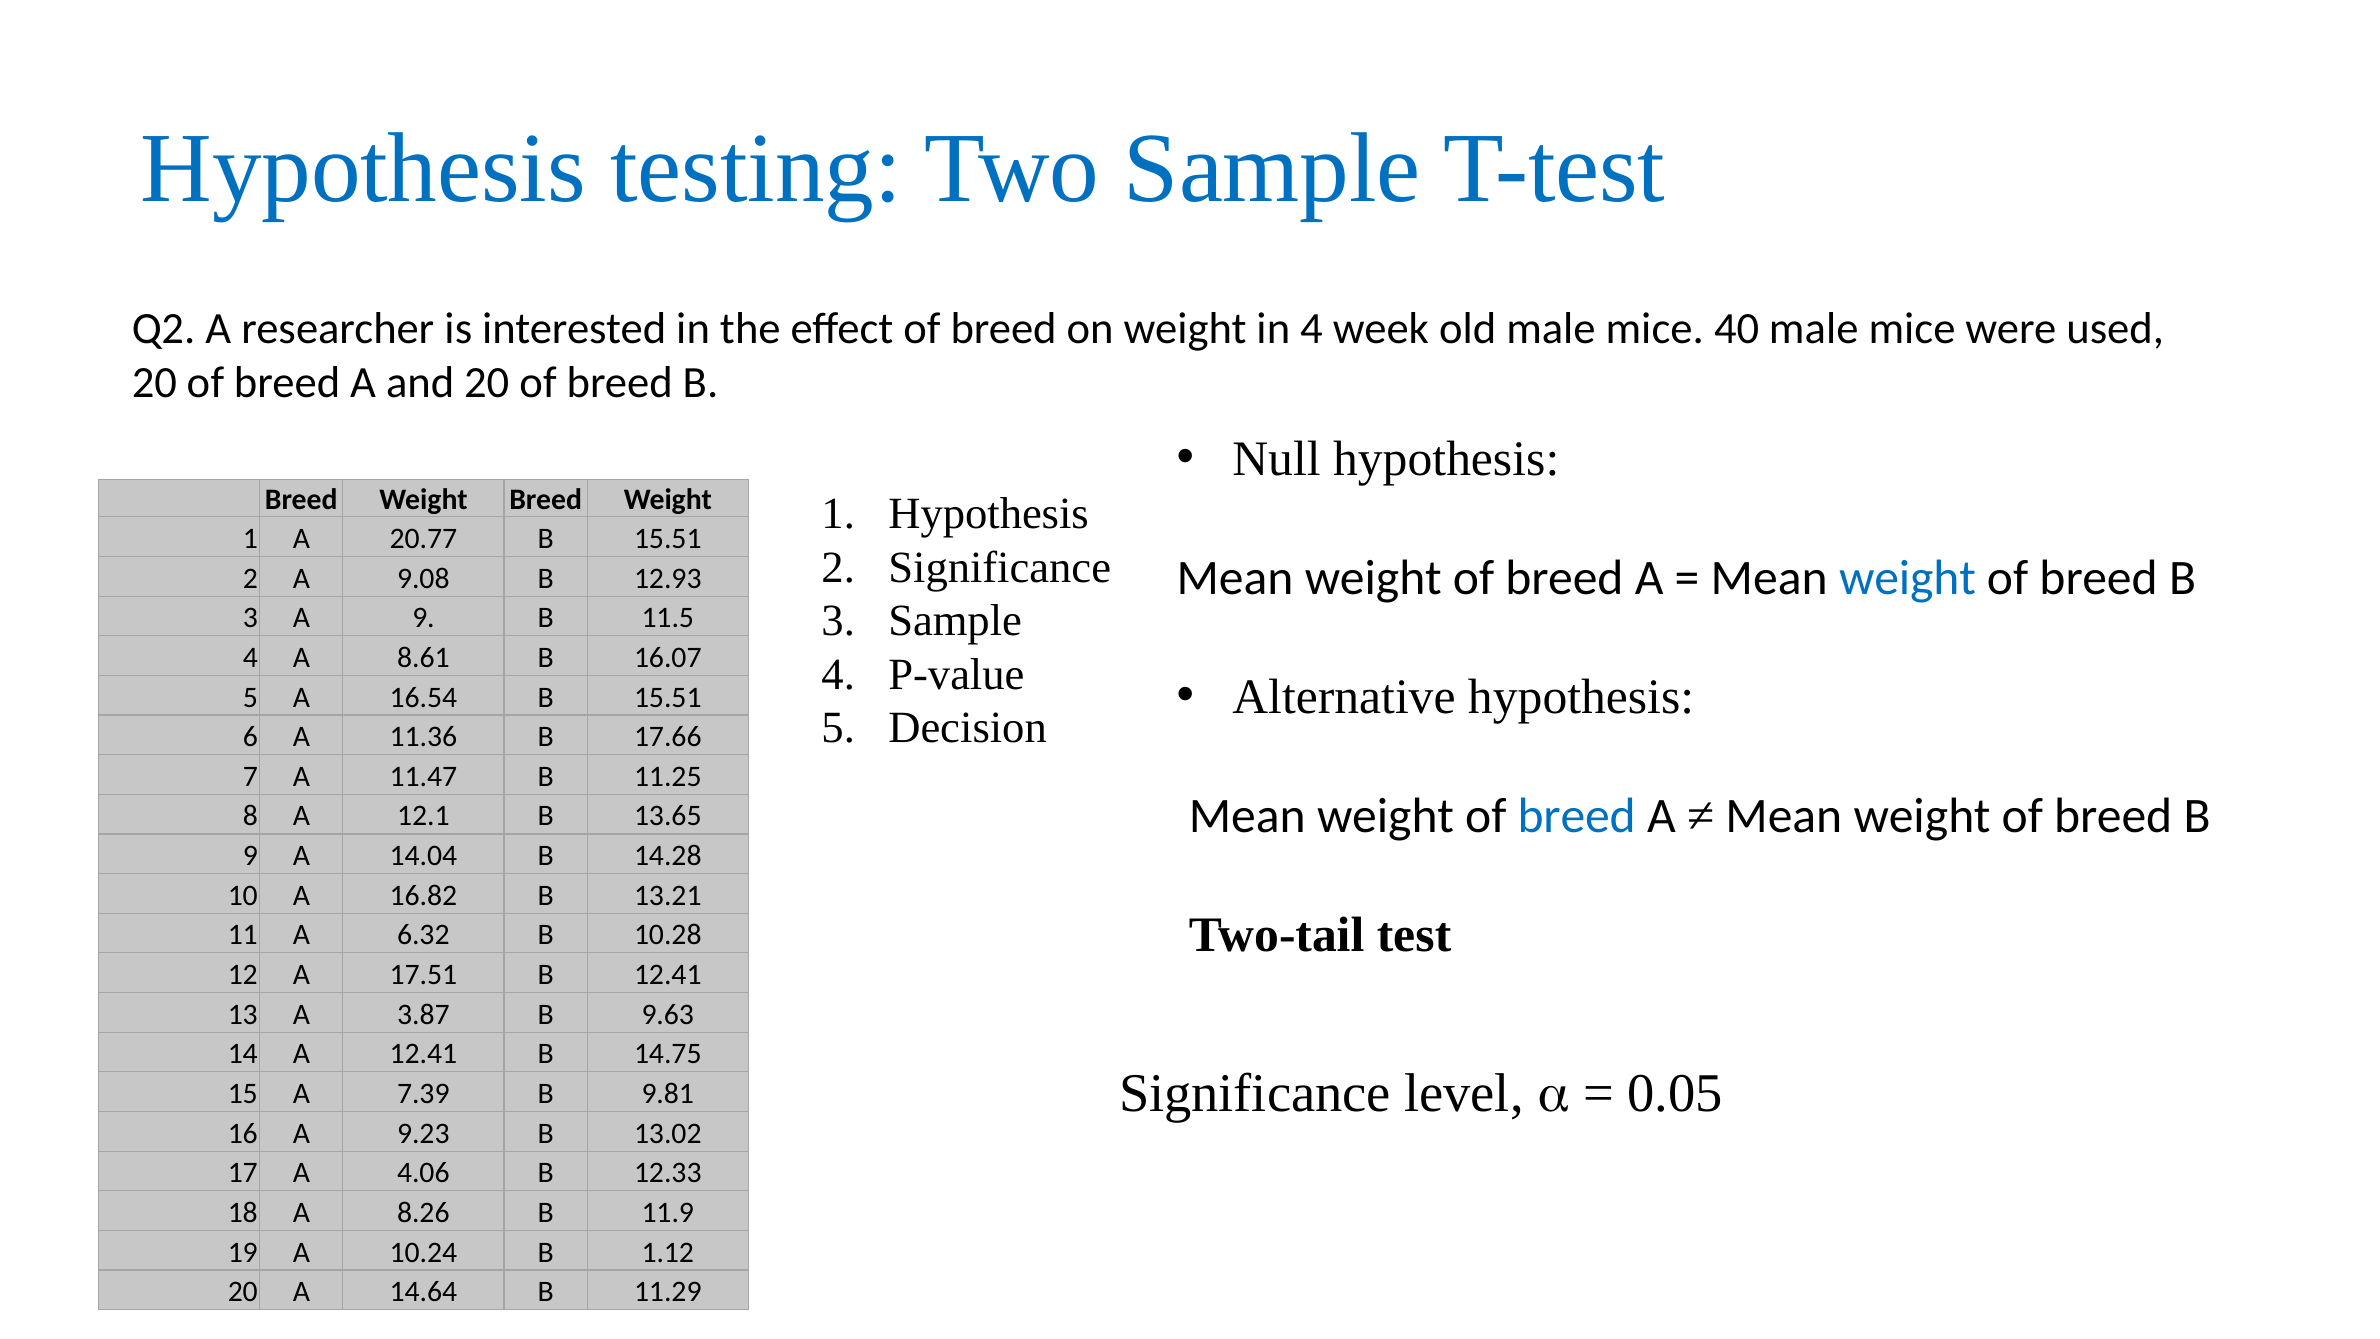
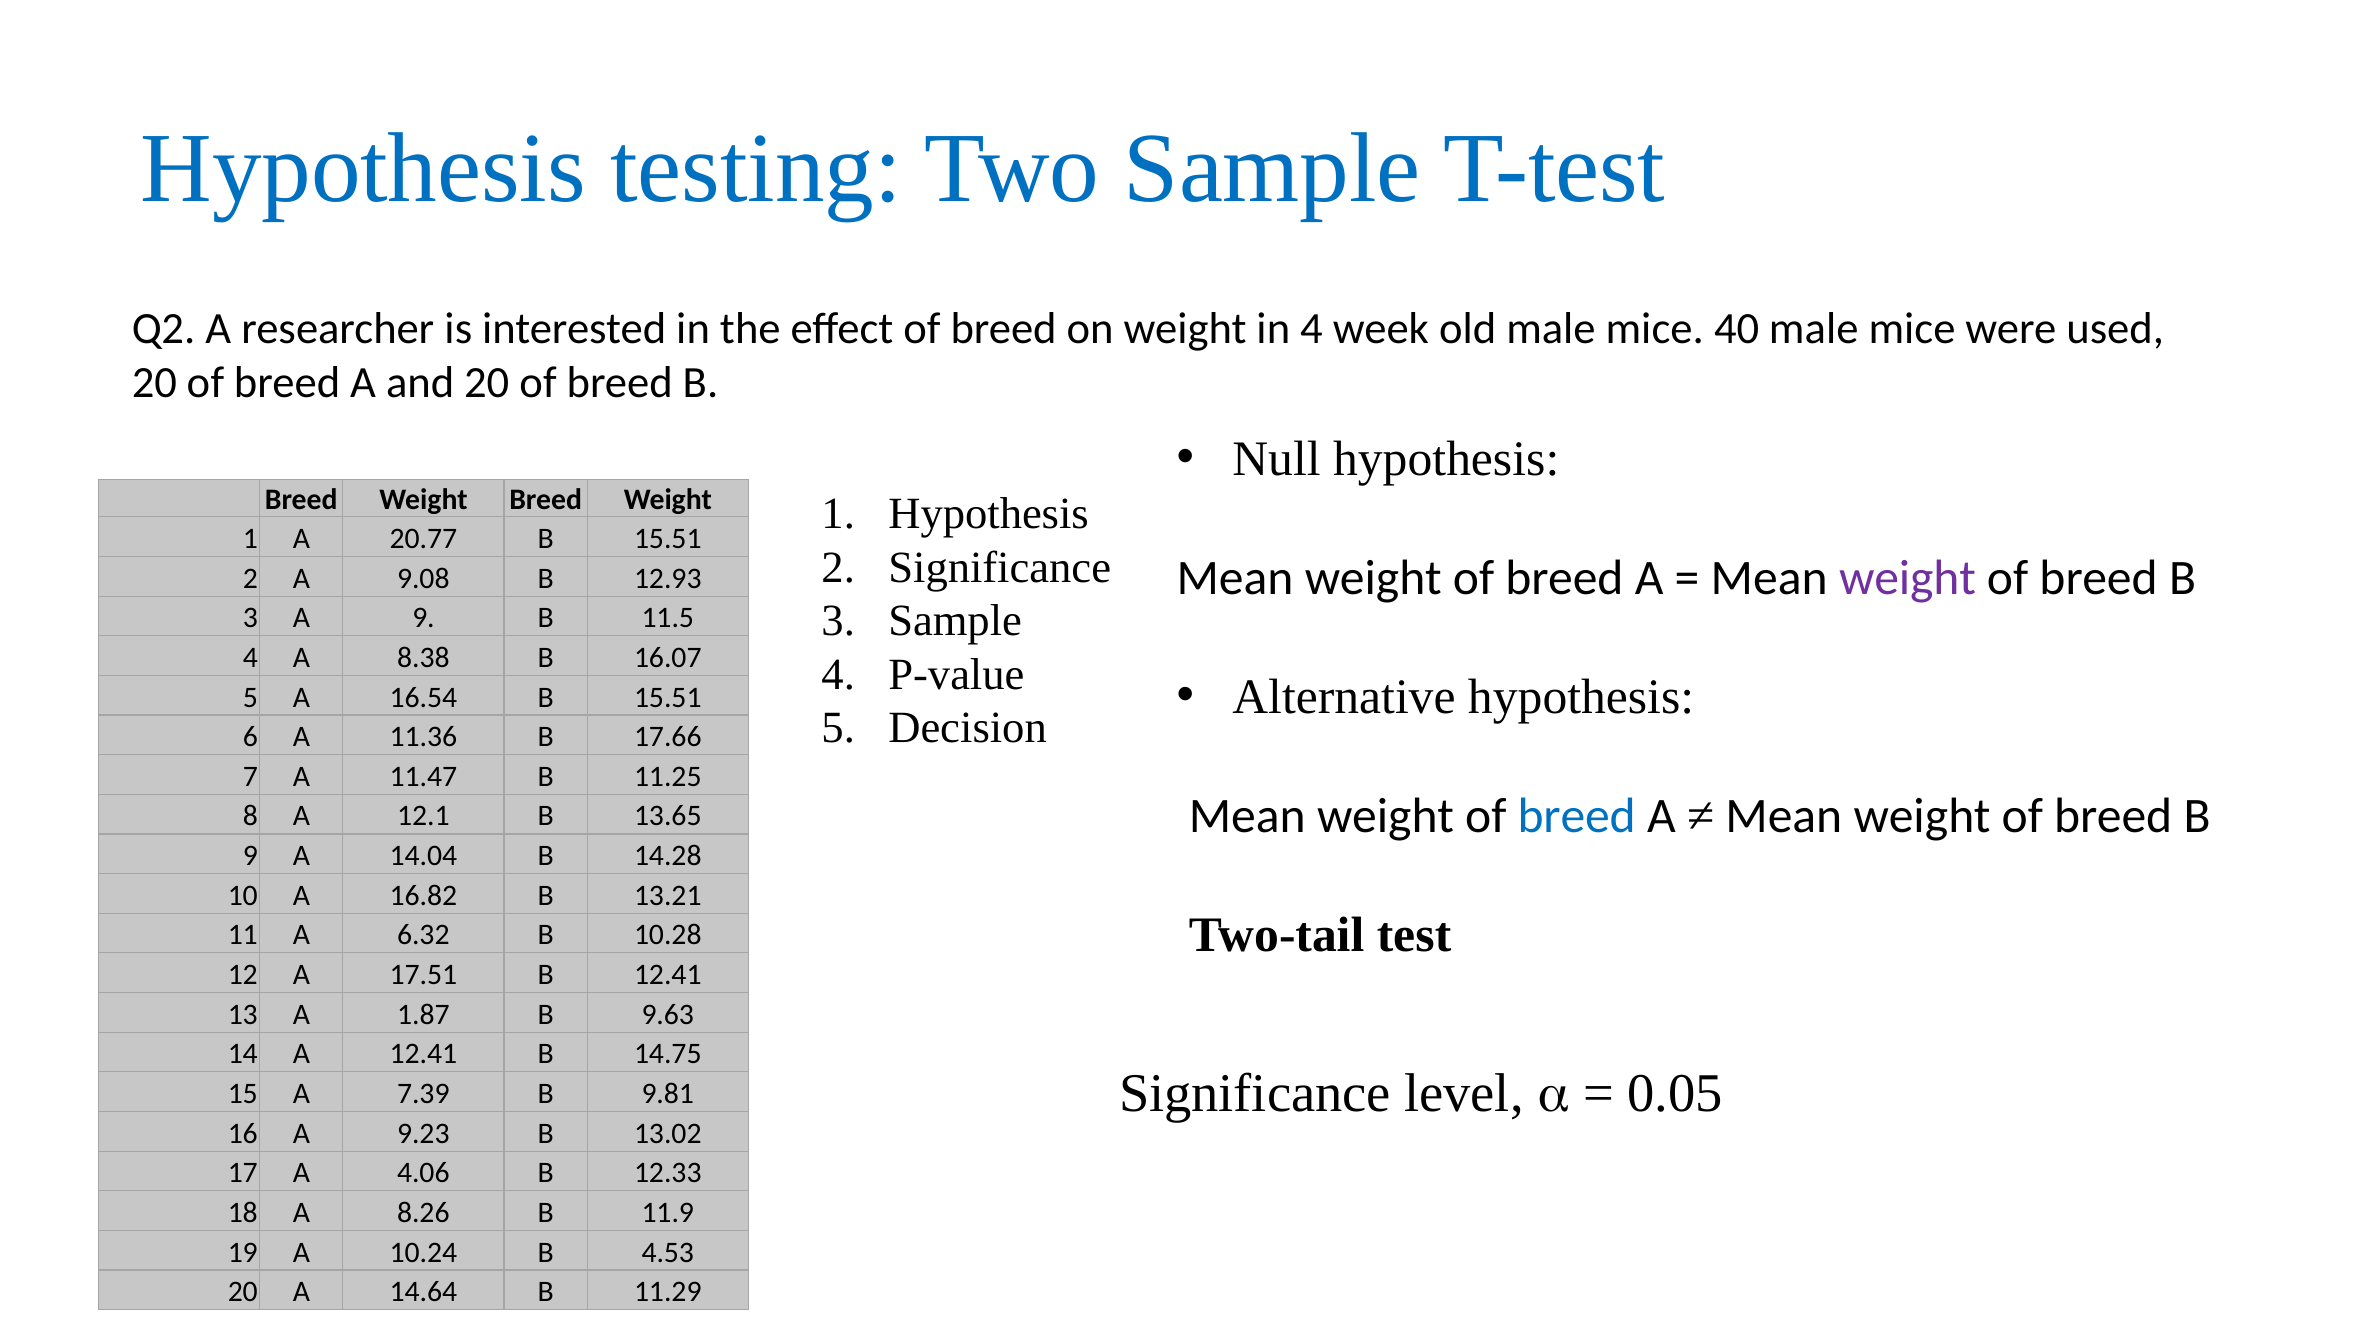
weight colour: blue -> purple (1907, 578)
8.61: 8.61 -> 8.38 (423, 657)
3.87: 3.87 -> 1.87 (423, 1014)
1.12: 1.12 -> 4.53 (668, 1252)
